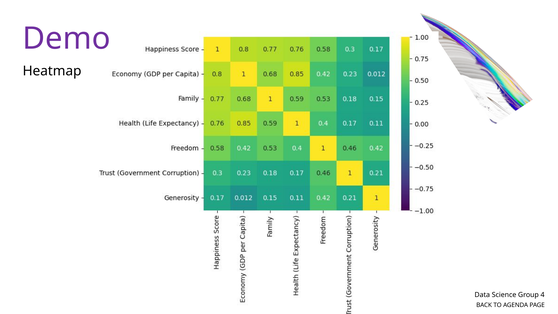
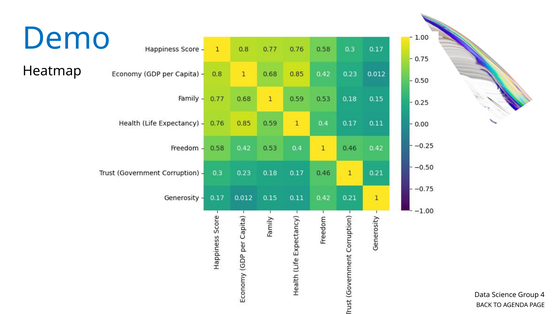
Demo colour: purple -> blue (67, 39)
